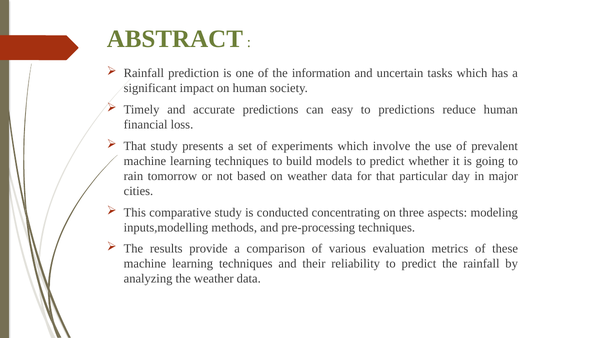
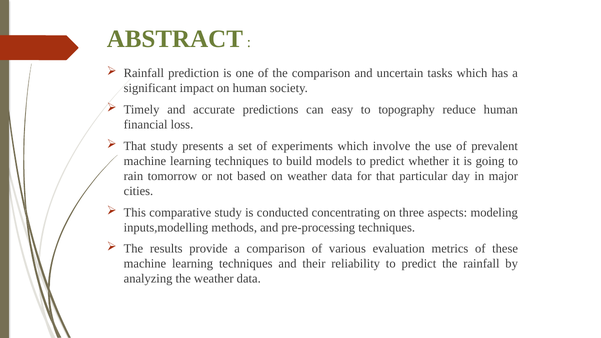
the information: information -> comparison (321, 73)
to predictions: predictions -> topography (407, 110)
